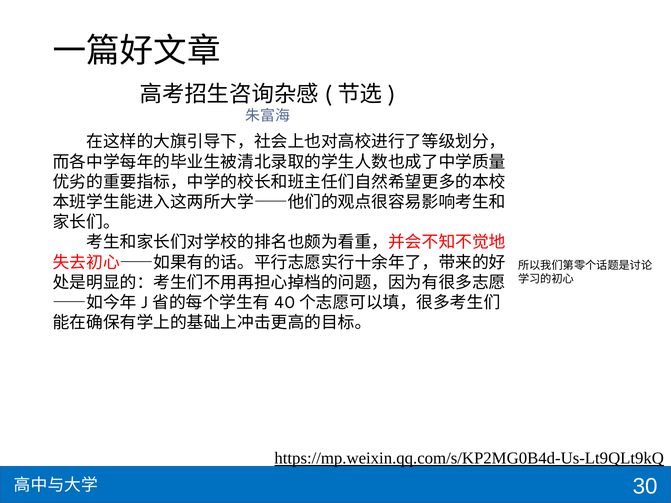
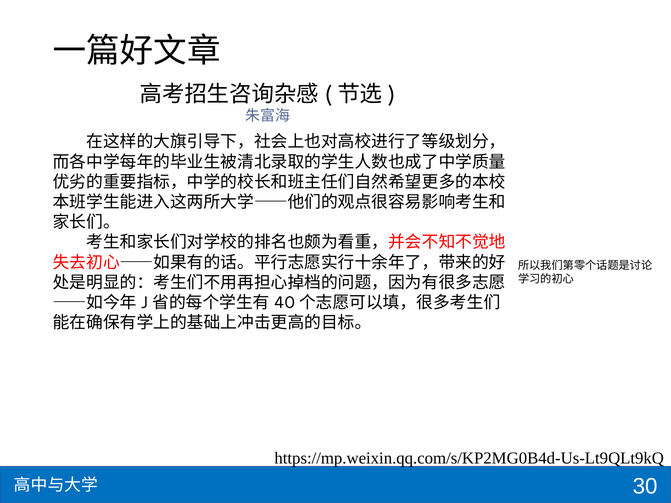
https://mp.weixin.qq.com/s/KP2MG0B4d-Us-Lt9QLt9kQ underline: present -> none (469, 458)
